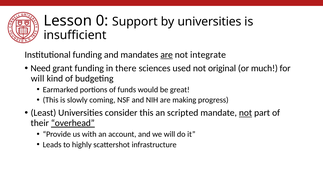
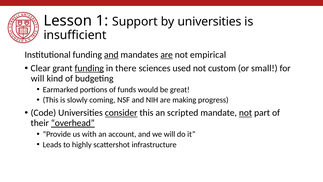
0: 0 -> 1 (102, 21)
and underline: none -> present (111, 55)
integrate: integrate -> empirical (208, 55)
Need: Need -> Clear (41, 68)
funding underline: none -> present (89, 68)
original: original -> custom (222, 68)
much: much -> small (264, 68)
Least: Least -> Code (43, 113)
consider underline: none -> present (121, 113)
